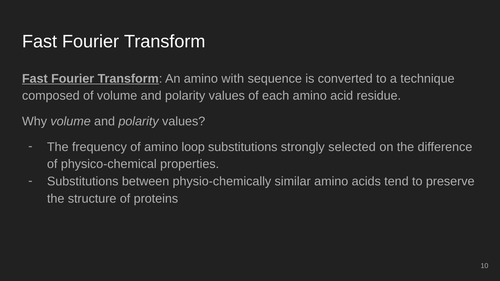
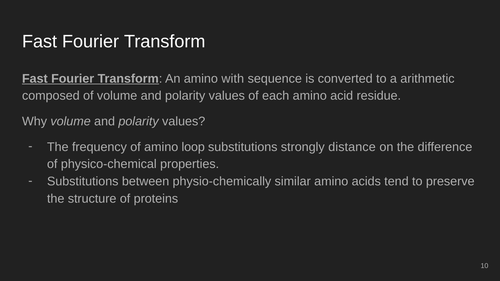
technique: technique -> arithmetic (427, 79)
selected: selected -> distance (352, 147)
